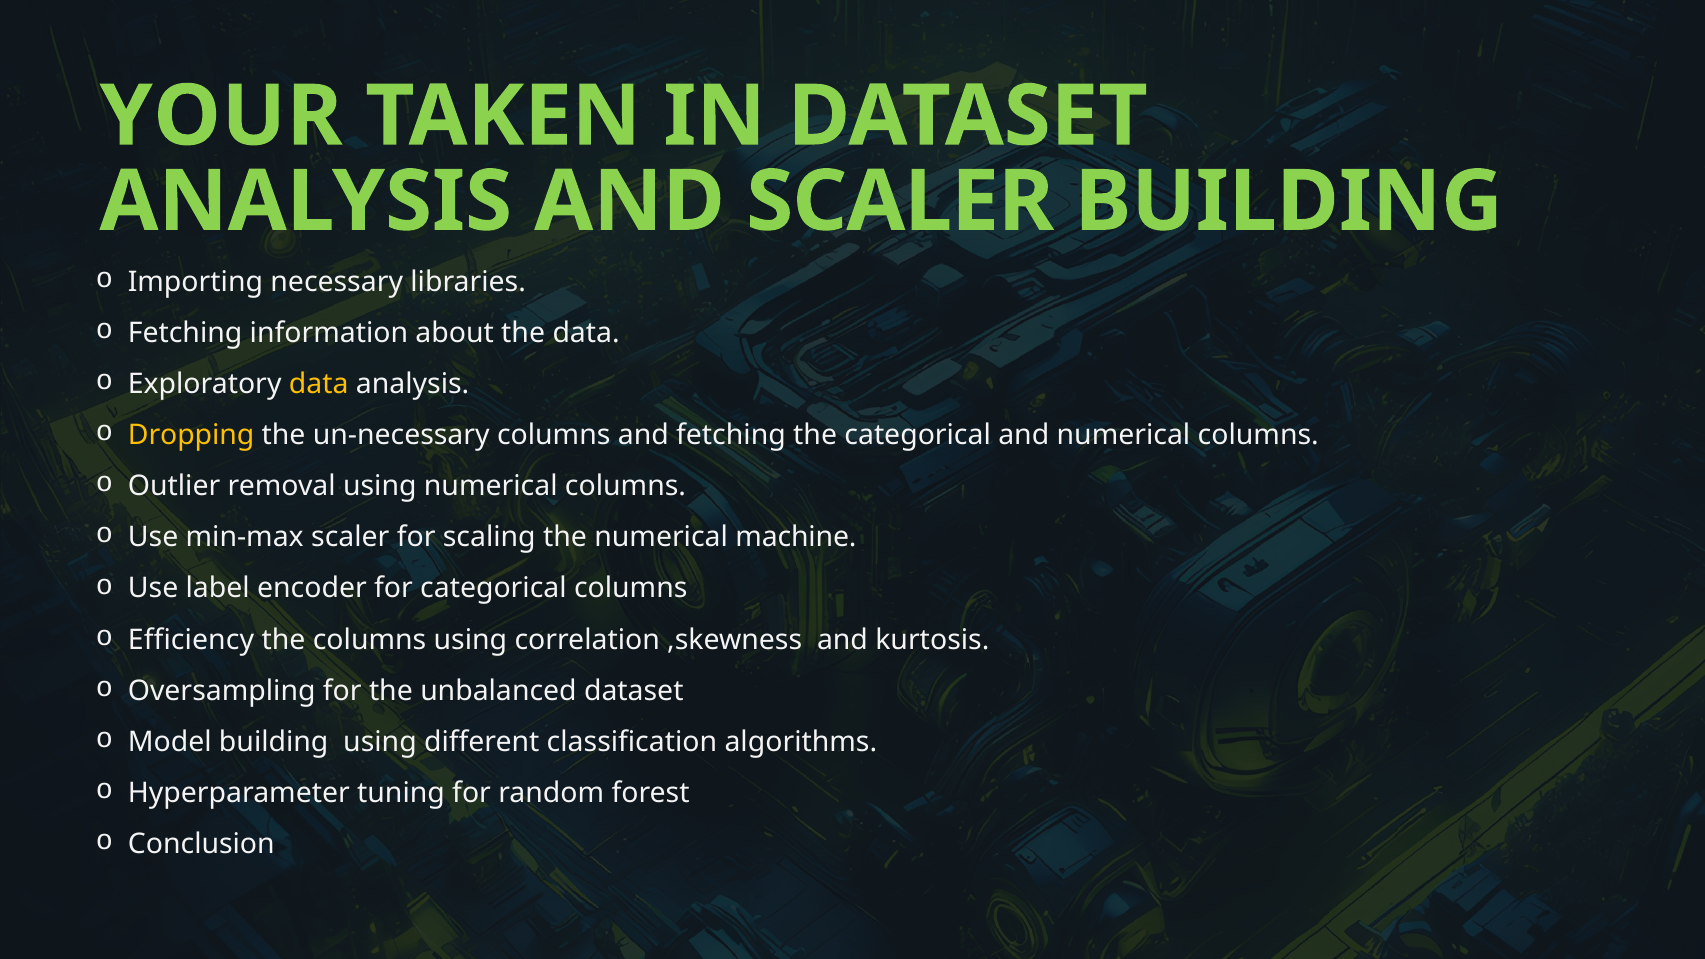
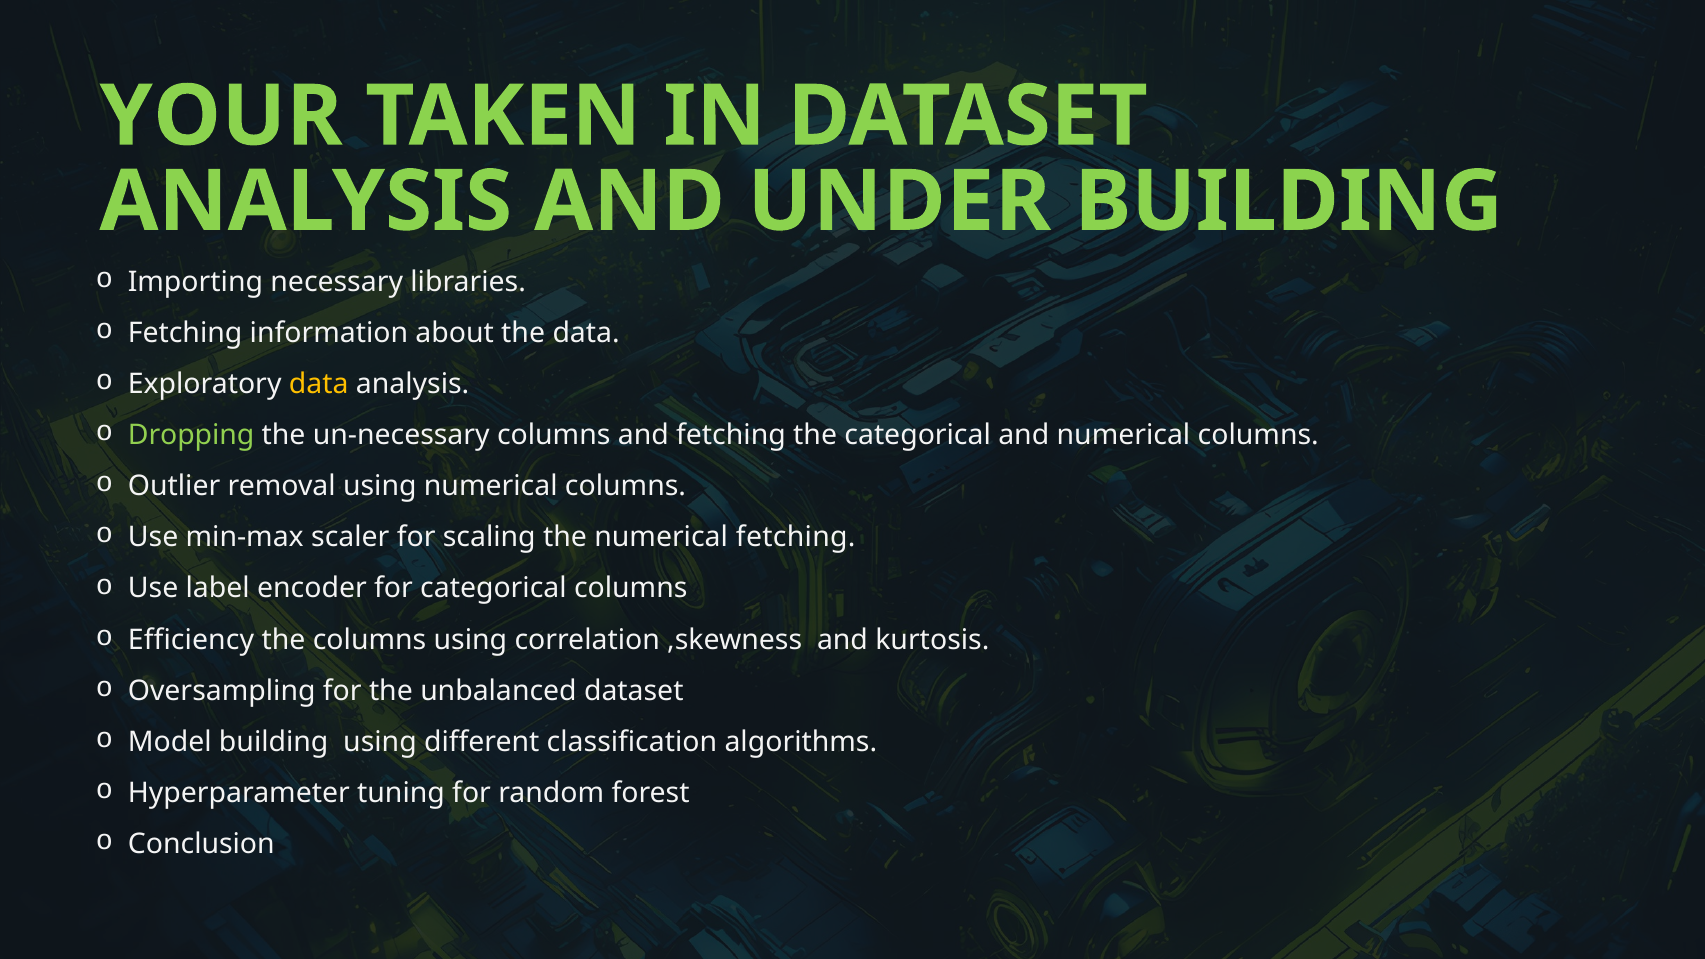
AND SCALER: SCALER -> UNDER (899, 202)
Dropping colour: yellow -> light green (191, 435)
numerical machine: machine -> fetching (796, 537)
